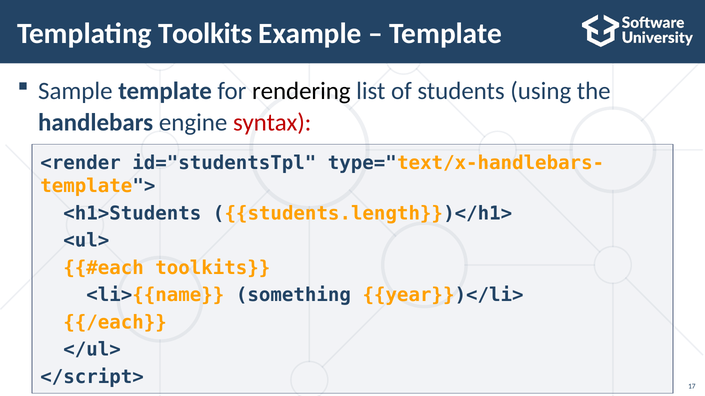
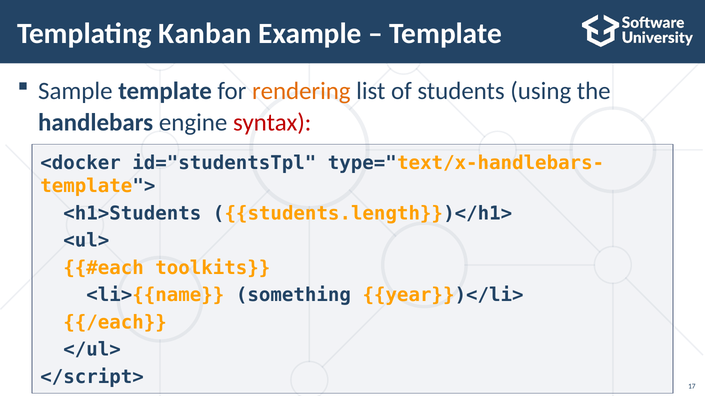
Templating Toolkits: Toolkits -> Kanban (205, 33)
rendering colour: black -> orange (301, 91)
<render: <render -> <docker (81, 163)
